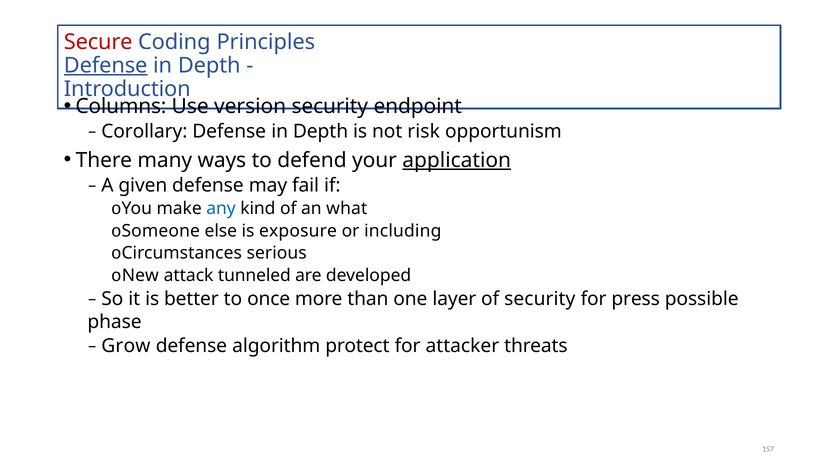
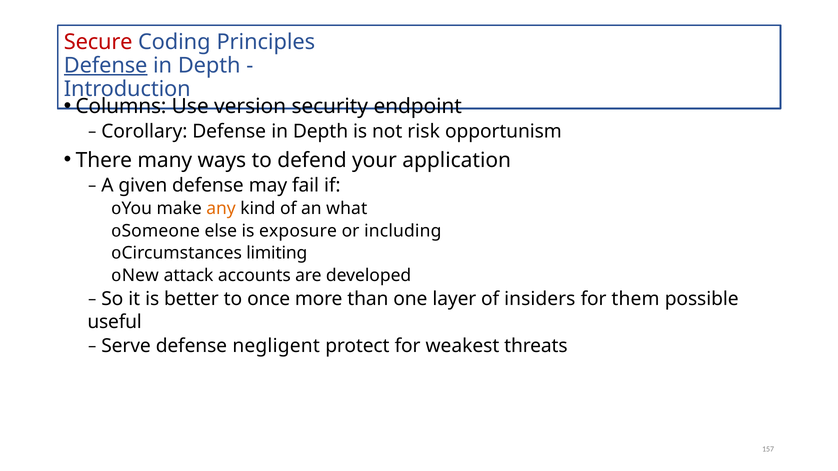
application underline: present -> none (457, 160)
any colour: blue -> orange (221, 209)
serious: serious -> limiting (277, 253)
tunneled: tunneled -> accounts (254, 276)
of security: security -> insiders (540, 299)
press: press -> them (635, 299)
phase: phase -> useful (115, 322)
Grow: Grow -> Serve (126, 347)
algorithm: algorithm -> negligent (276, 347)
attacker: attacker -> weakest (462, 347)
